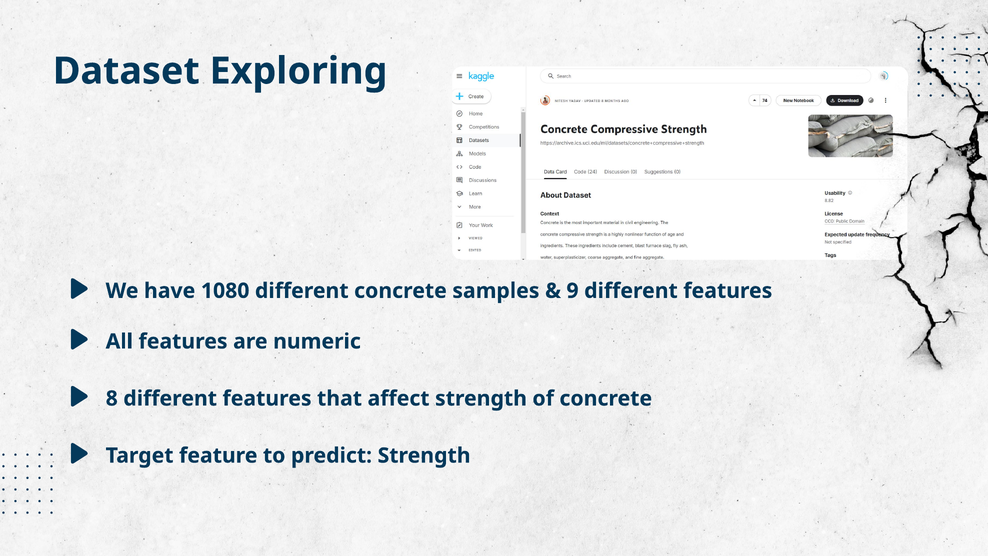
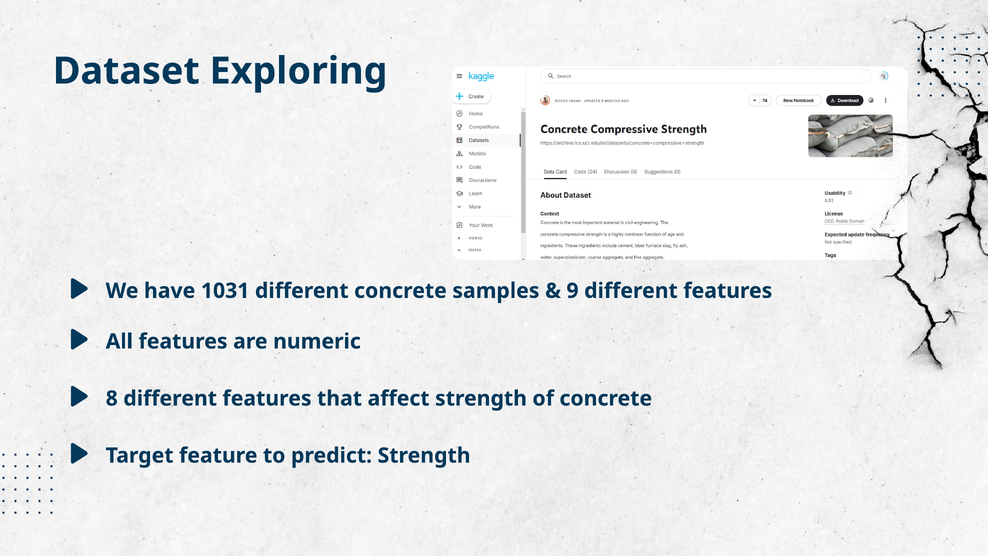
1080: 1080 -> 1031 (225, 291)
